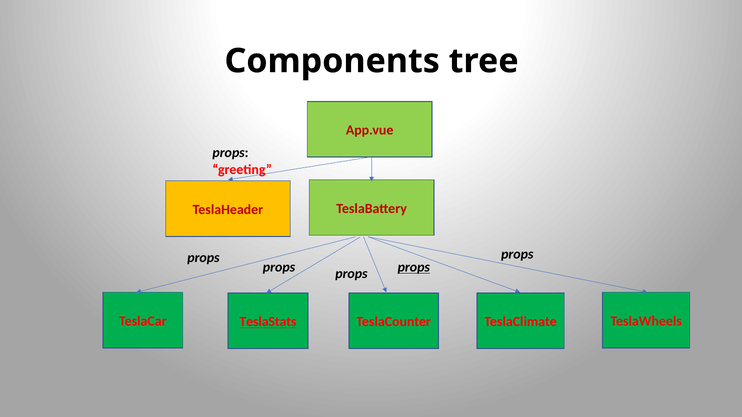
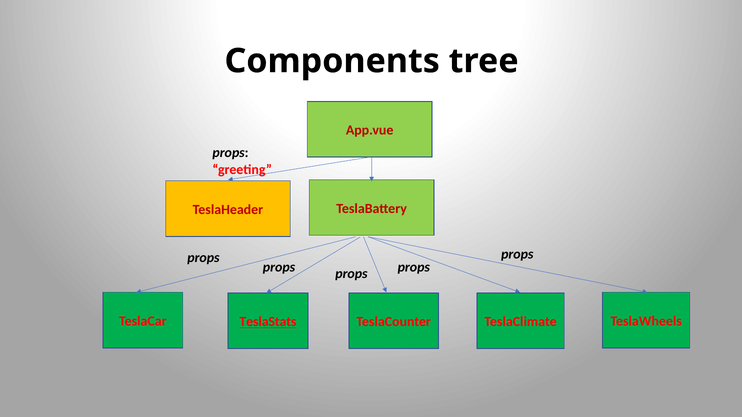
props underline: present -> none (414, 267)
